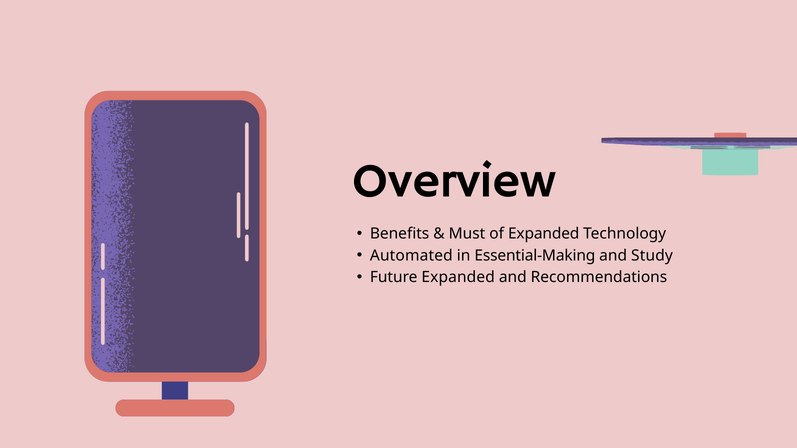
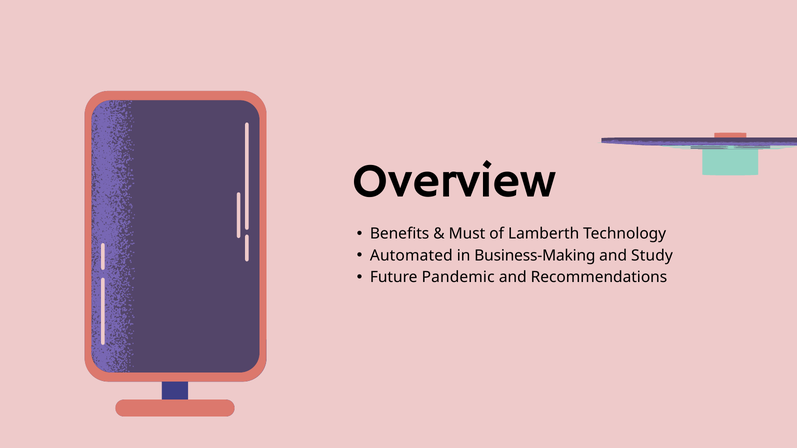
of Expanded: Expanded -> Lamberth (544, 234)
Essential-Making: Essential-Making -> Business-Making (535, 256)
Future Expanded: Expanded -> Pandemic (458, 277)
